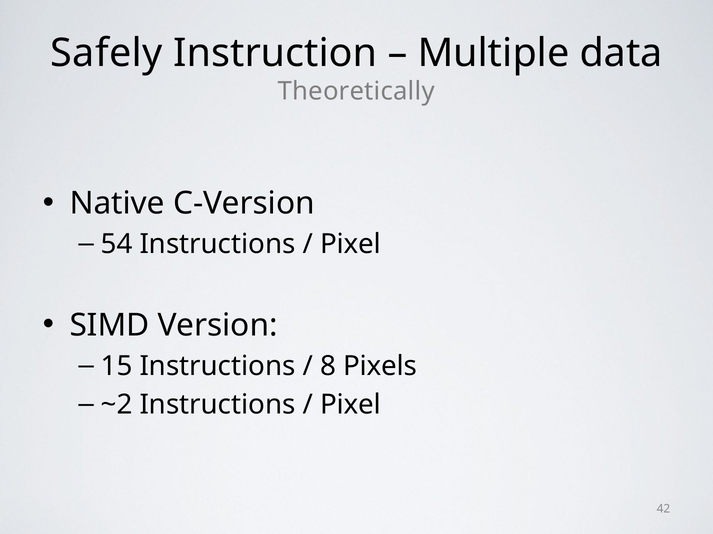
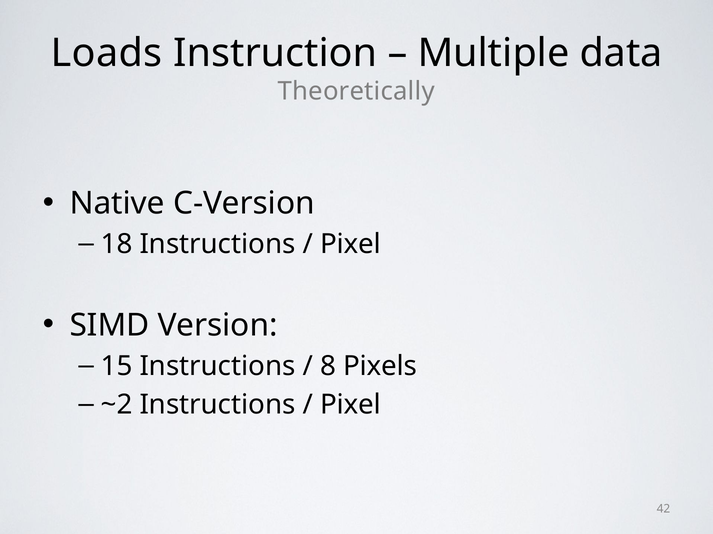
Safely: Safely -> Loads (106, 53)
54: 54 -> 18 (117, 244)
